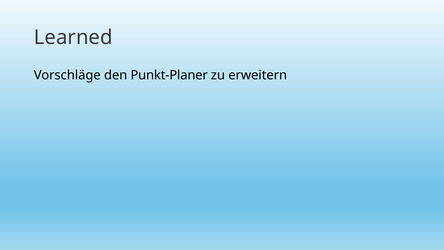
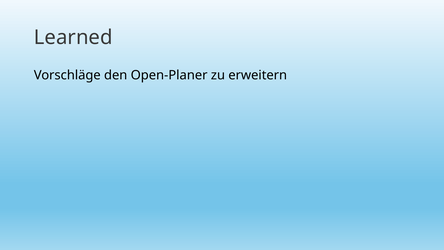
Punkt-Planer: Punkt-Planer -> Open-Planer (169, 75)
